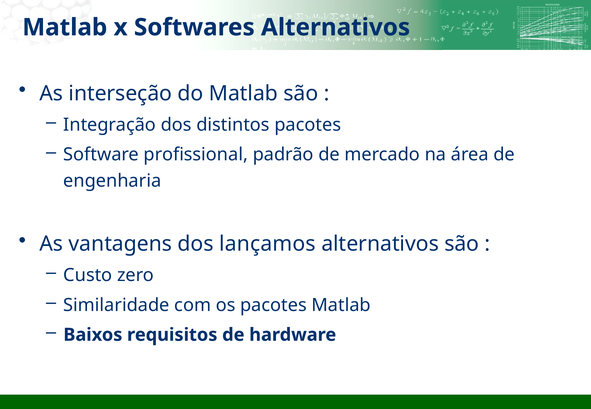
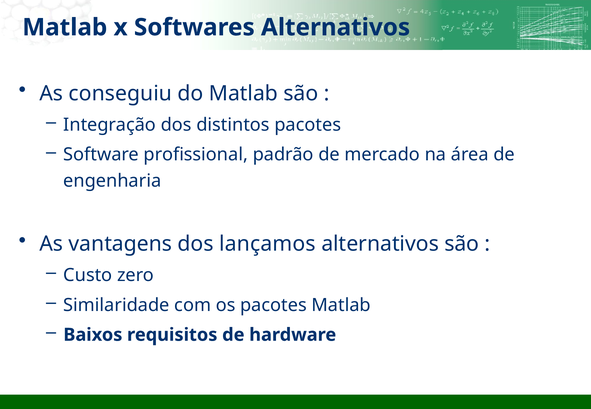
interseção: interseção -> conseguiu (120, 93)
